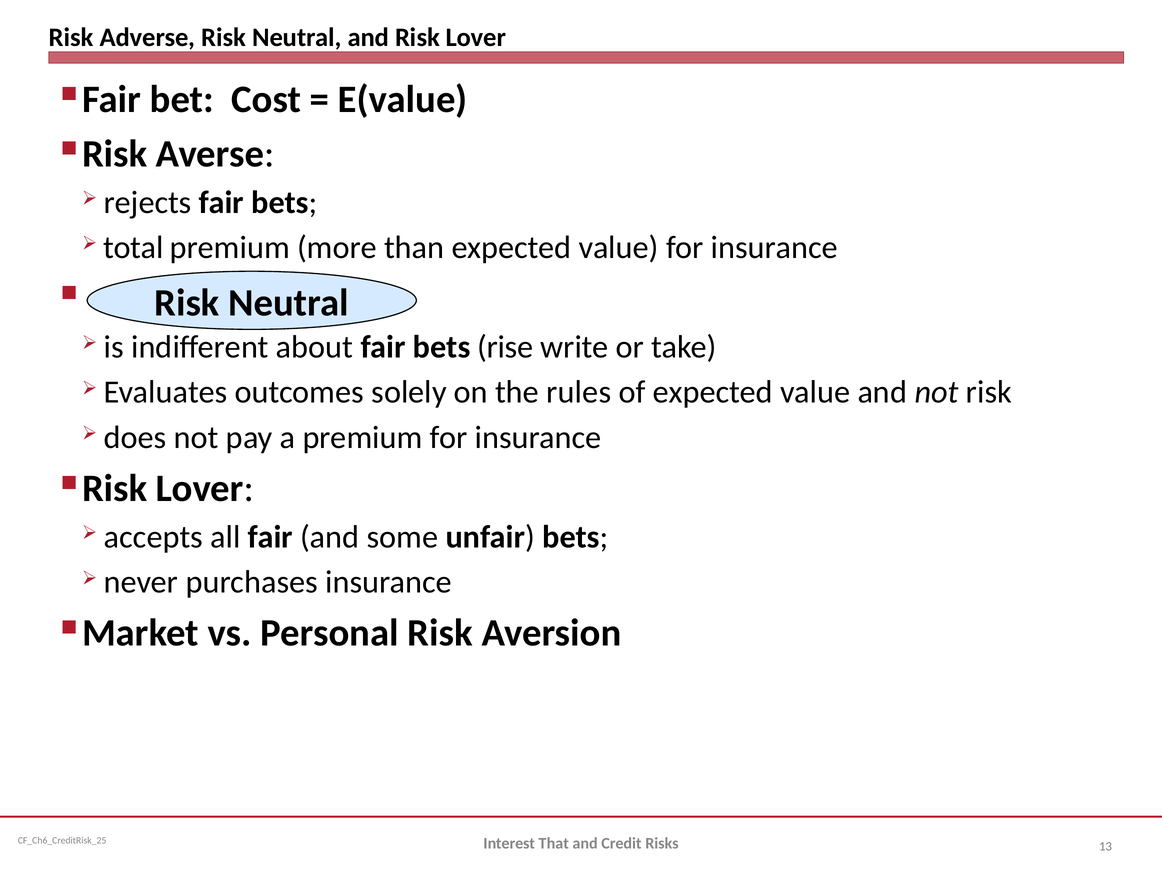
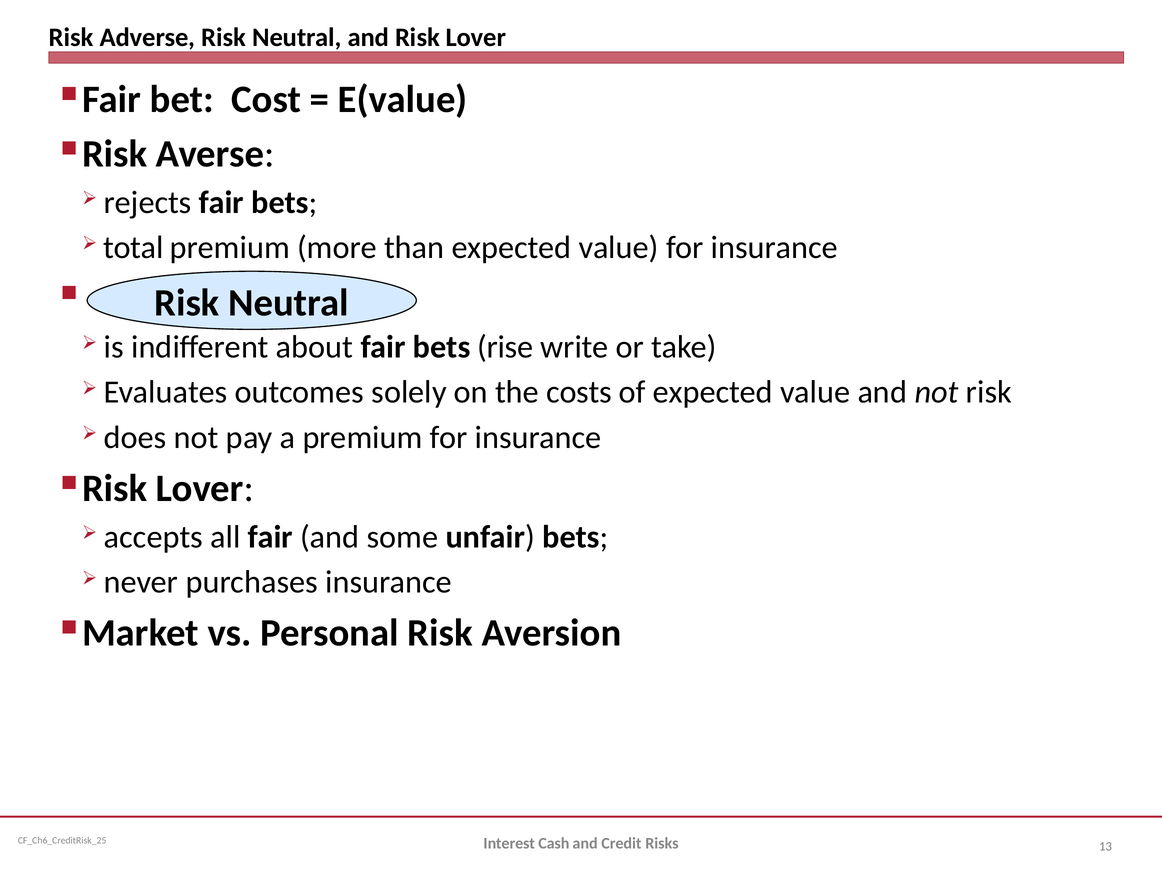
rules: rules -> costs (579, 392)
That: That -> Cash (554, 843)
